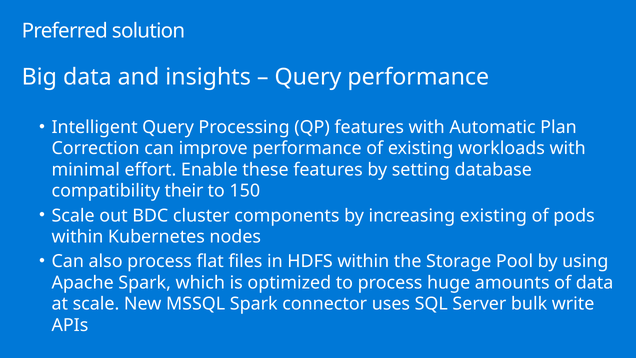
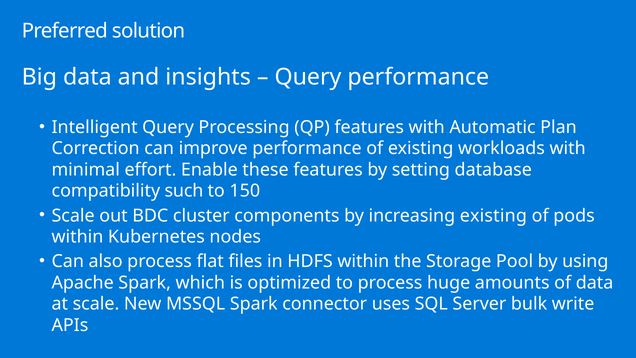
their: their -> such (184, 191)
